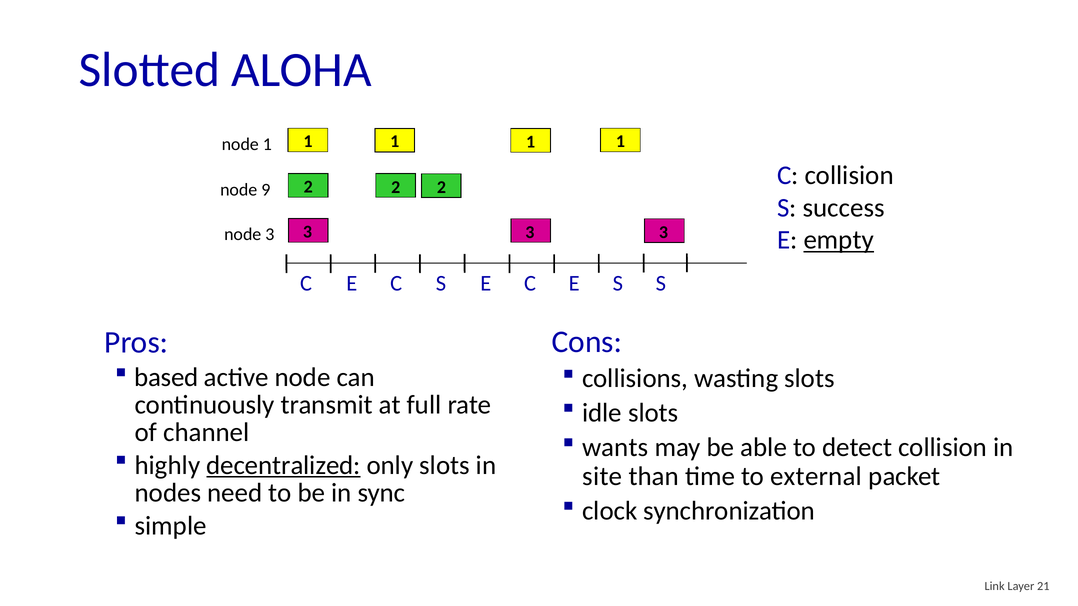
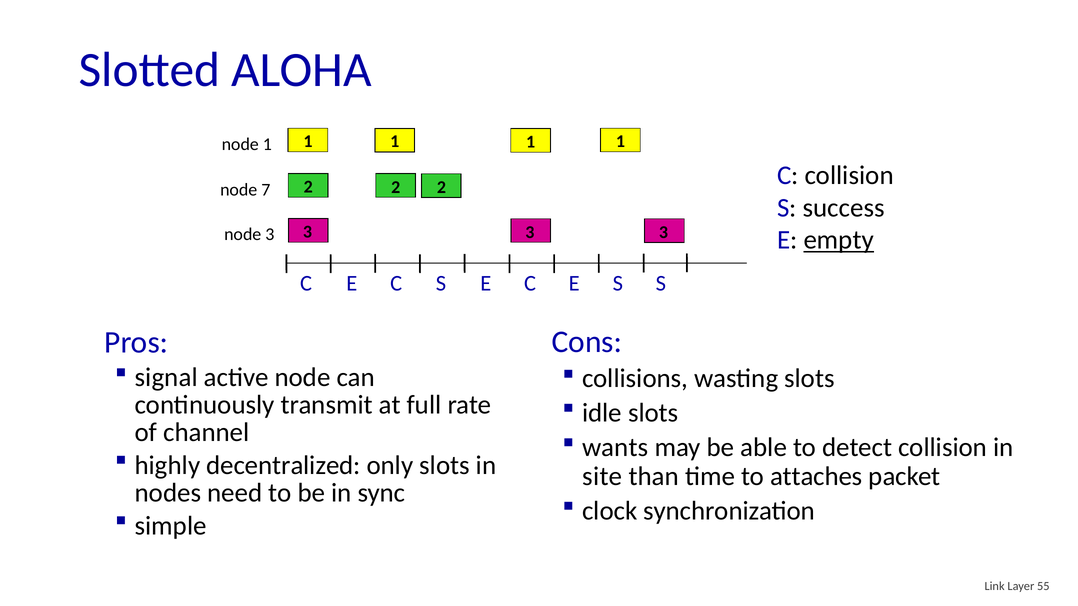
9: 9 -> 7 (266, 190)
based: based -> signal (166, 378)
decentralized underline: present -> none (283, 466)
external: external -> attaches (816, 477)
21: 21 -> 55 (1043, 586)
